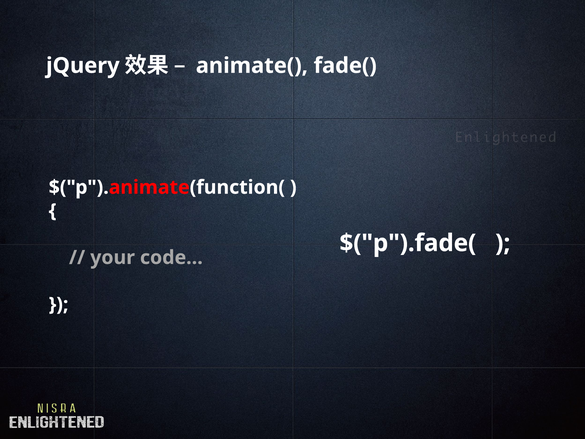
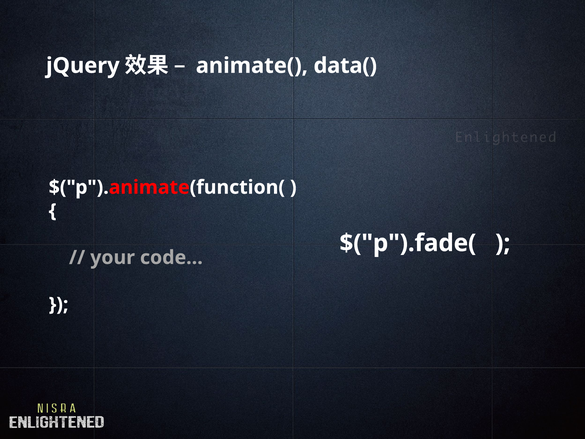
fade(: fade( -> data( (345, 66)
